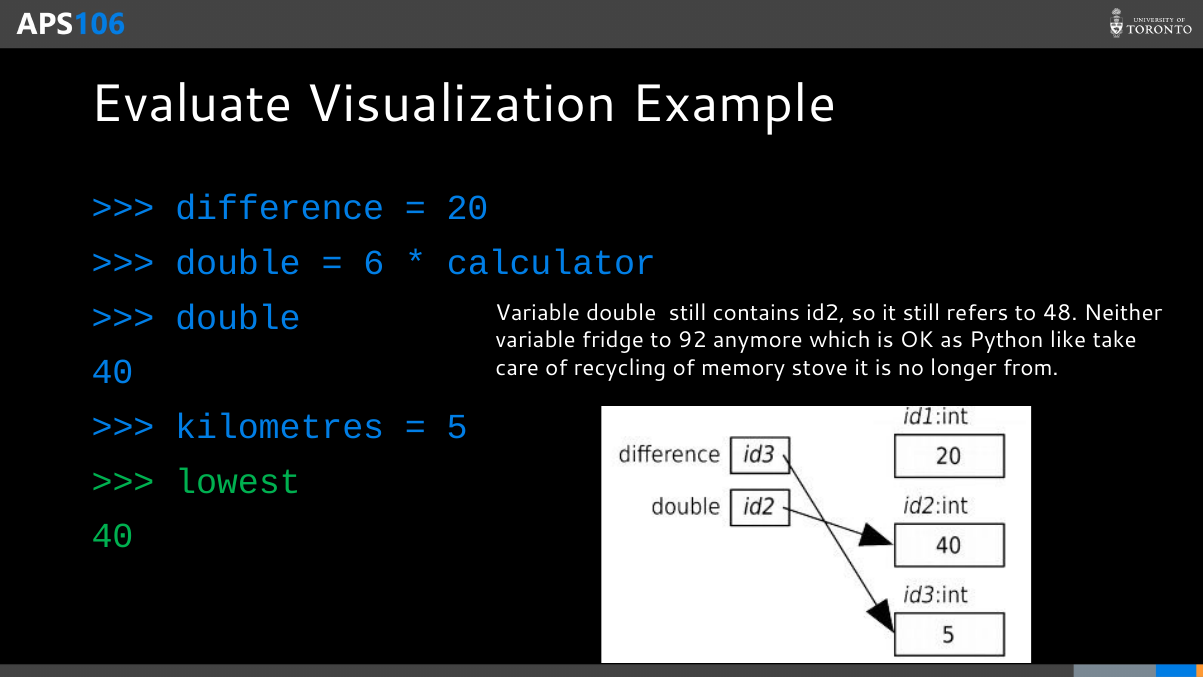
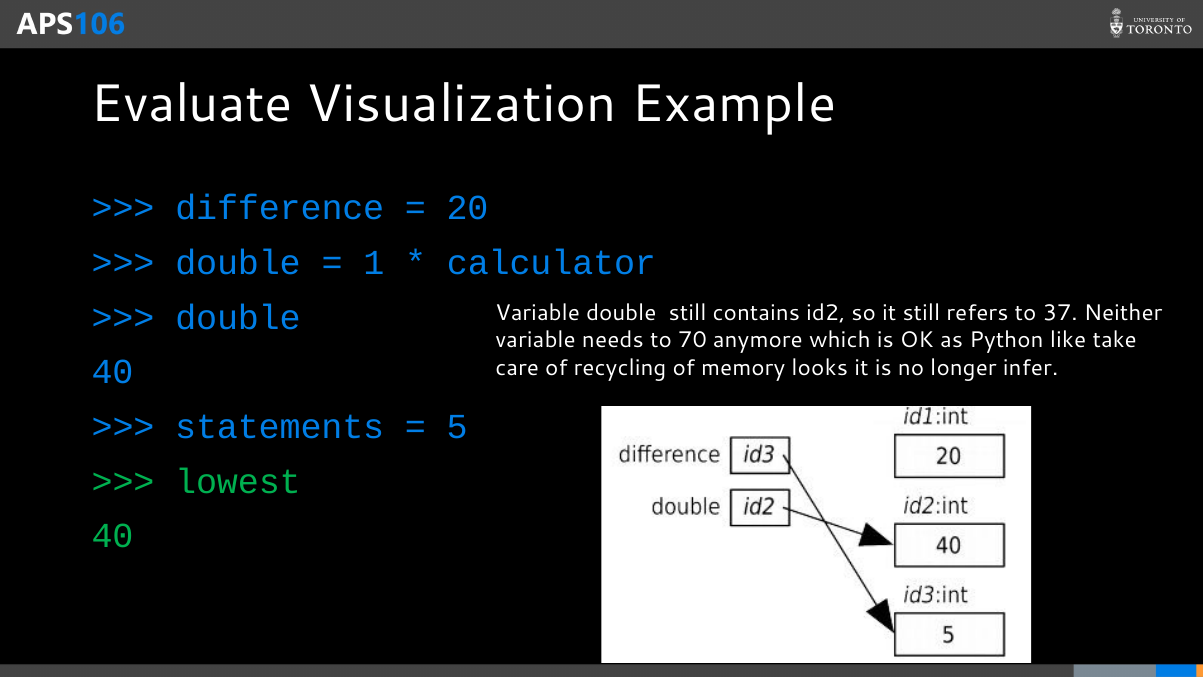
6: 6 -> 1 (374, 263)
48: 48 -> 37 (1060, 313)
fridge: fridge -> needs (613, 340)
92: 92 -> 70 (693, 340)
stove: stove -> looks (820, 368)
from: from -> infer (1031, 368)
kilometres: kilometres -> statements (280, 427)
